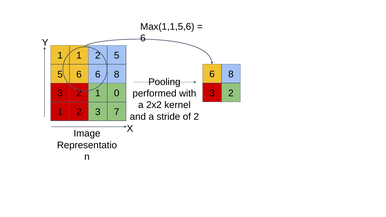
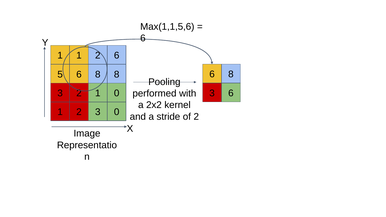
2 5: 5 -> 6 (117, 56)
5 6 6: 6 -> 8 (98, 74)
2: 2 -> 6 (231, 93)
3 7: 7 -> 0 (117, 112)
